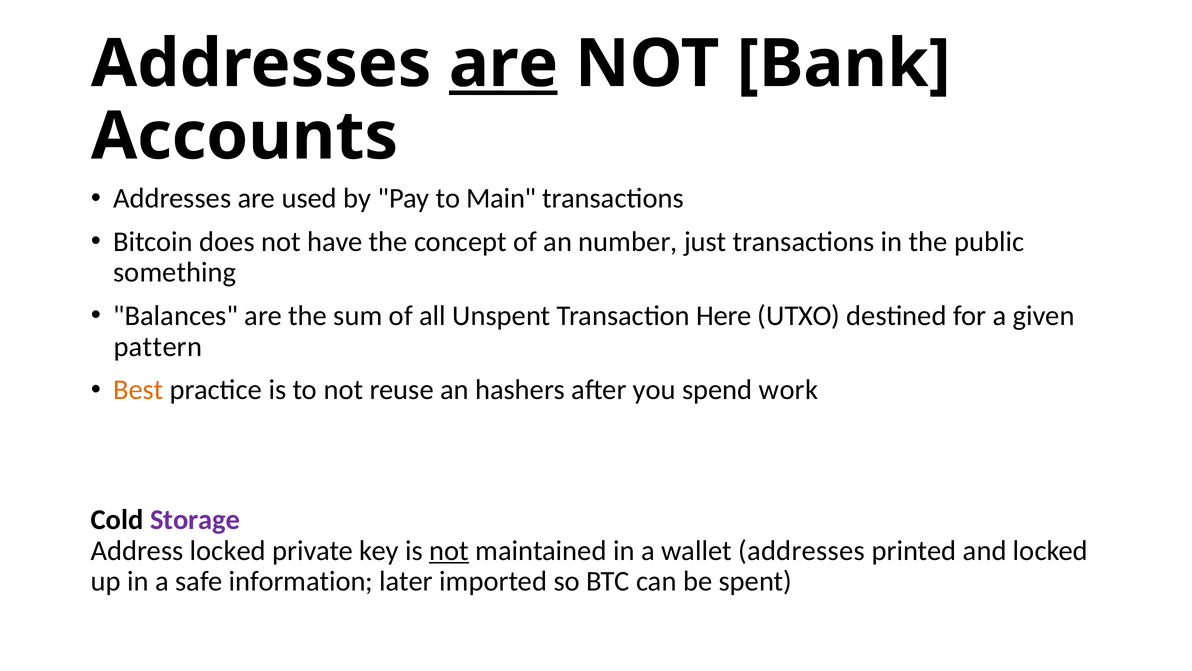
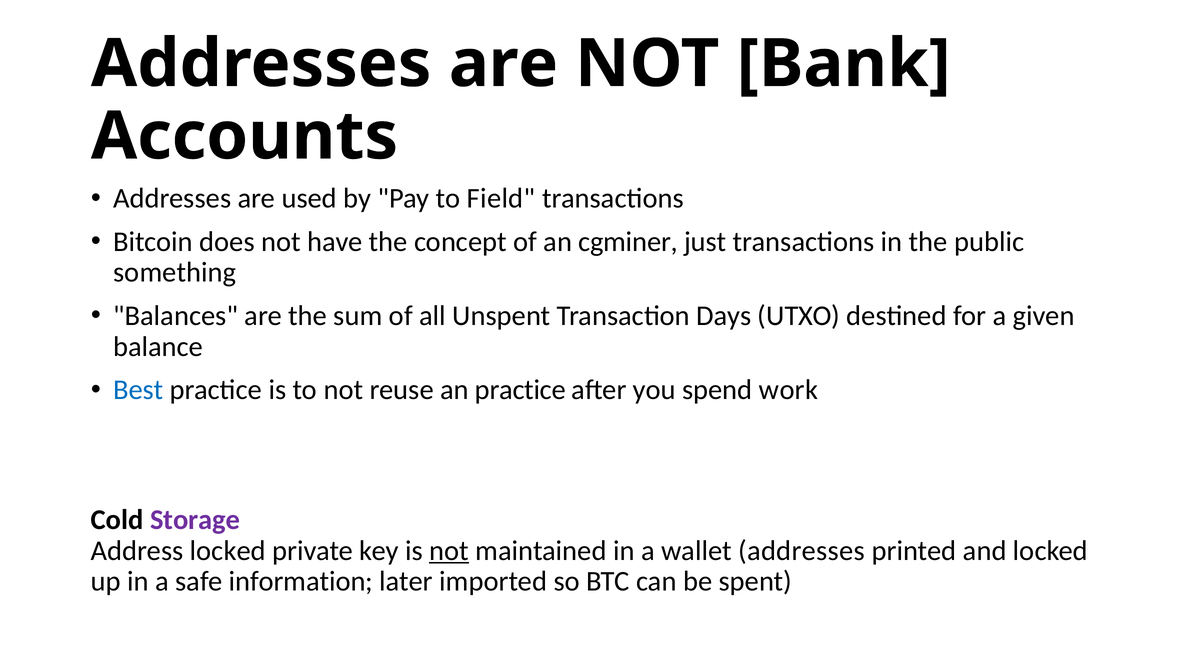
are underline: present -> none (504, 64)
Main: Main -> Field (501, 198)
number: number -> cgminer (628, 241)
Here: Here -> Days (724, 316)
pattern: pattern -> balance (158, 346)
Best colour: orange -> blue (138, 390)
an hashers: hashers -> practice (520, 390)
